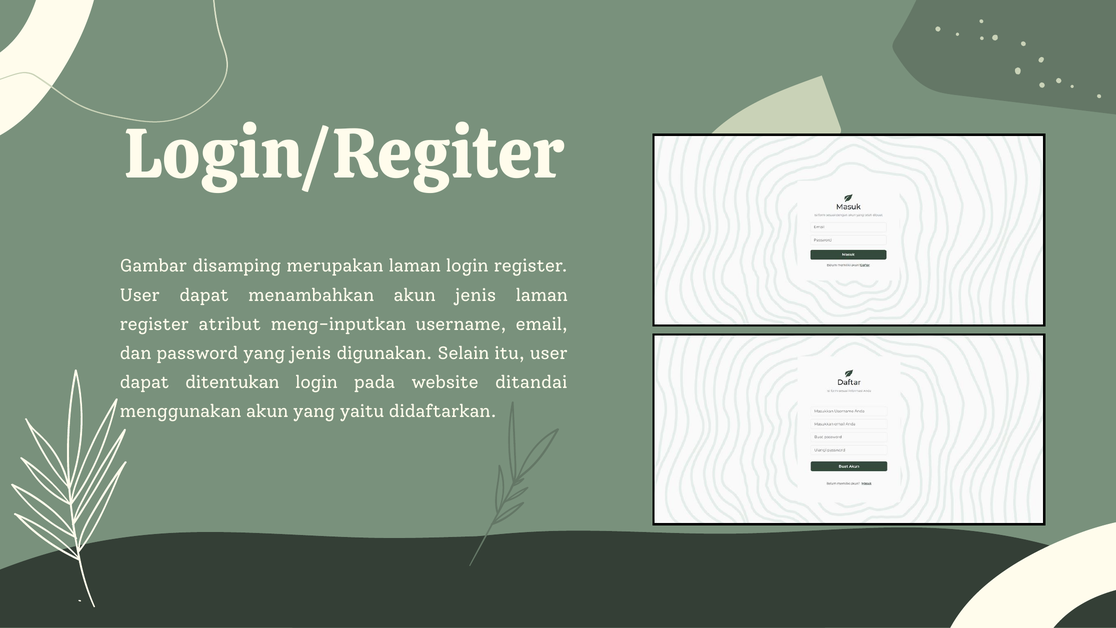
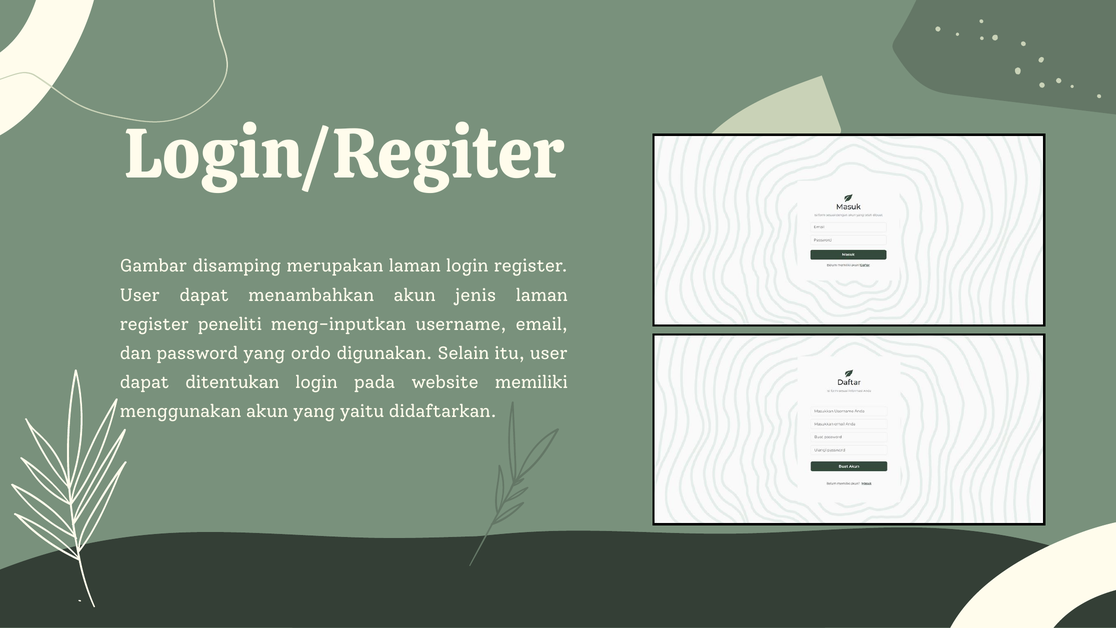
atribut: atribut -> peneliti (230, 324)
yang jenis: jenis -> ordo (311, 353)
ditandai: ditandai -> memiliki (531, 382)
